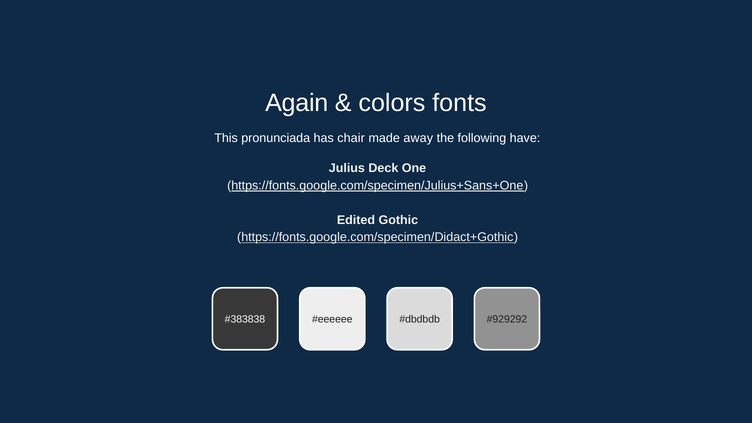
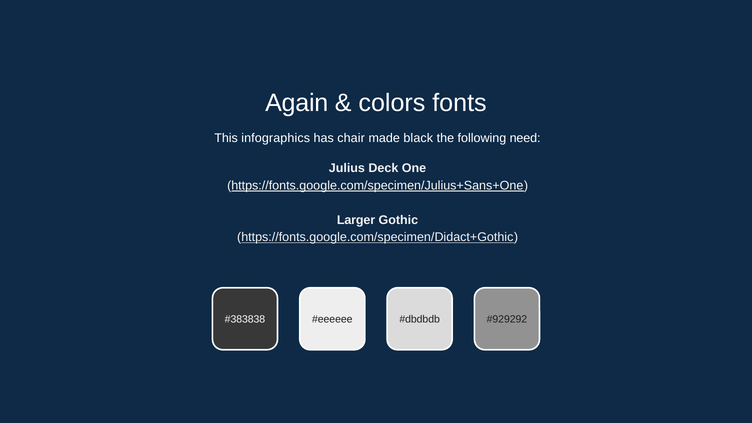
pronunciada: pronunciada -> infographics (276, 138)
away: away -> black (418, 138)
have: have -> need (525, 138)
Edited: Edited -> Larger (356, 220)
